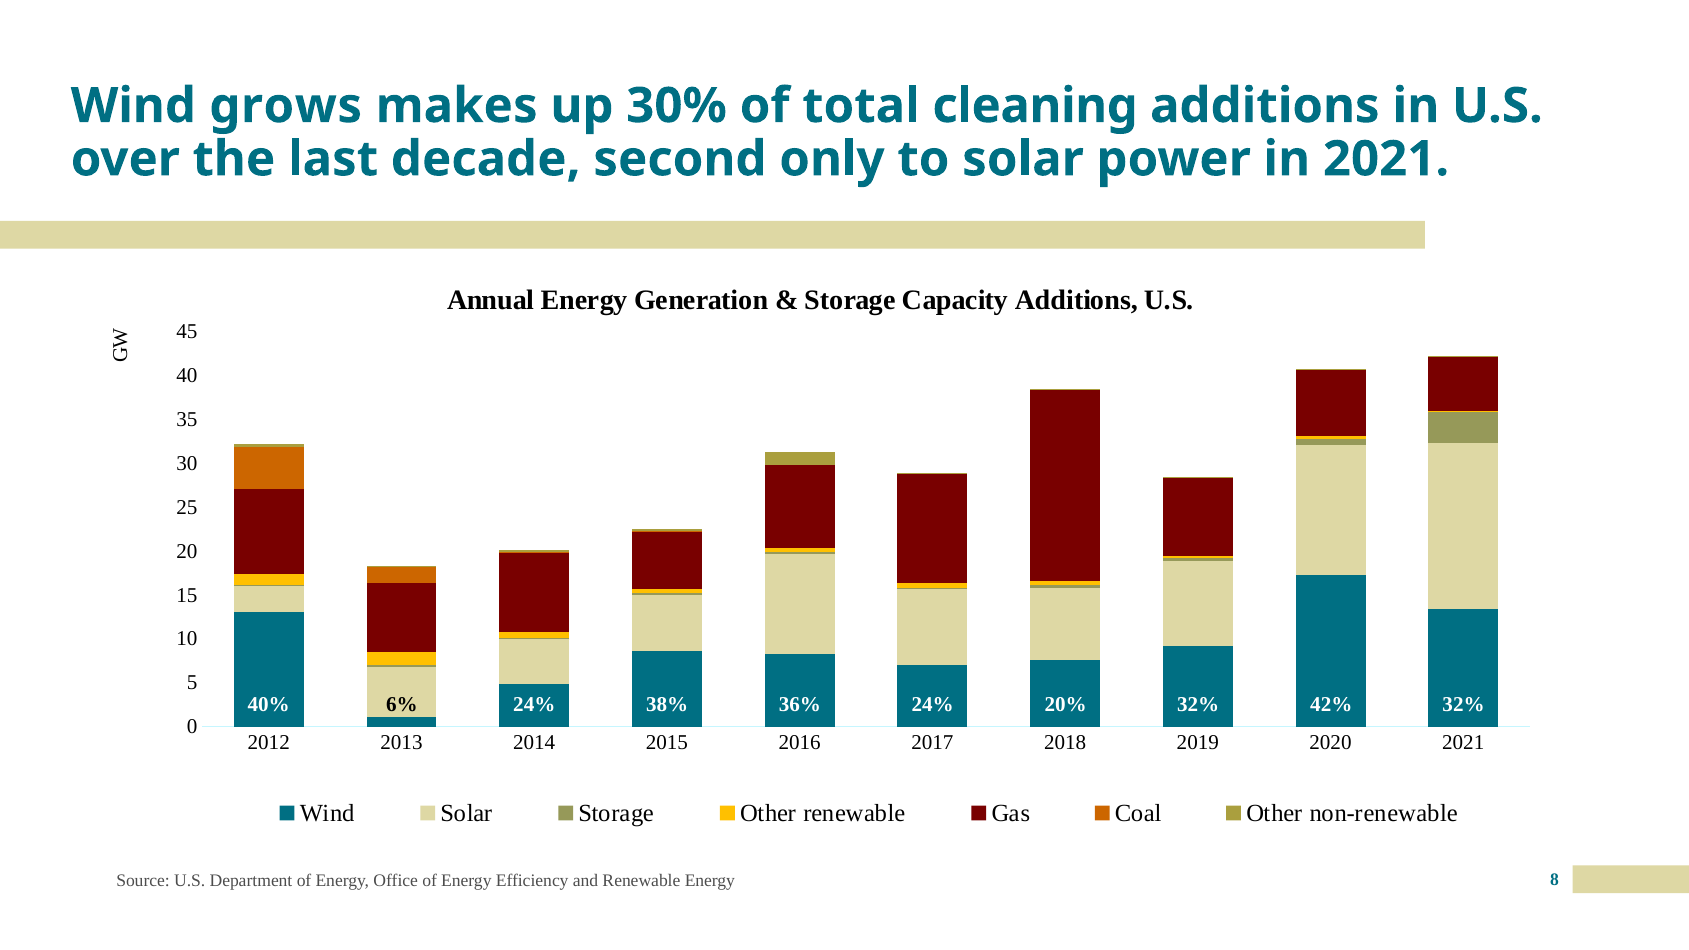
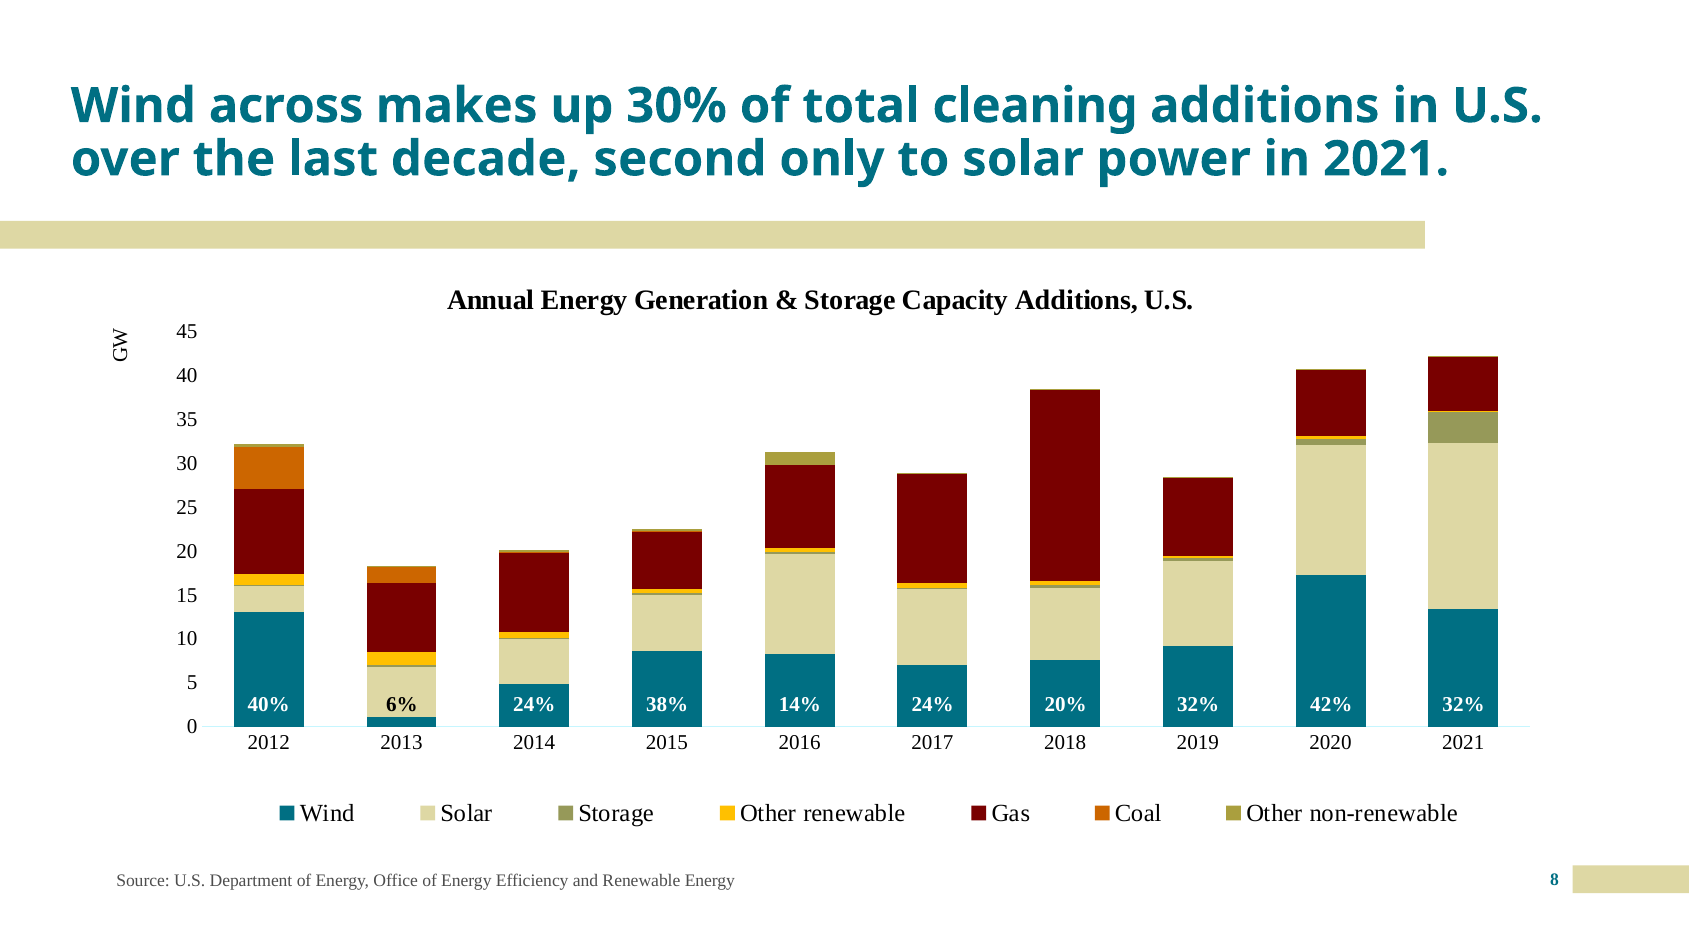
grows: grows -> across (286, 106)
36%: 36% -> 14% (800, 704)
